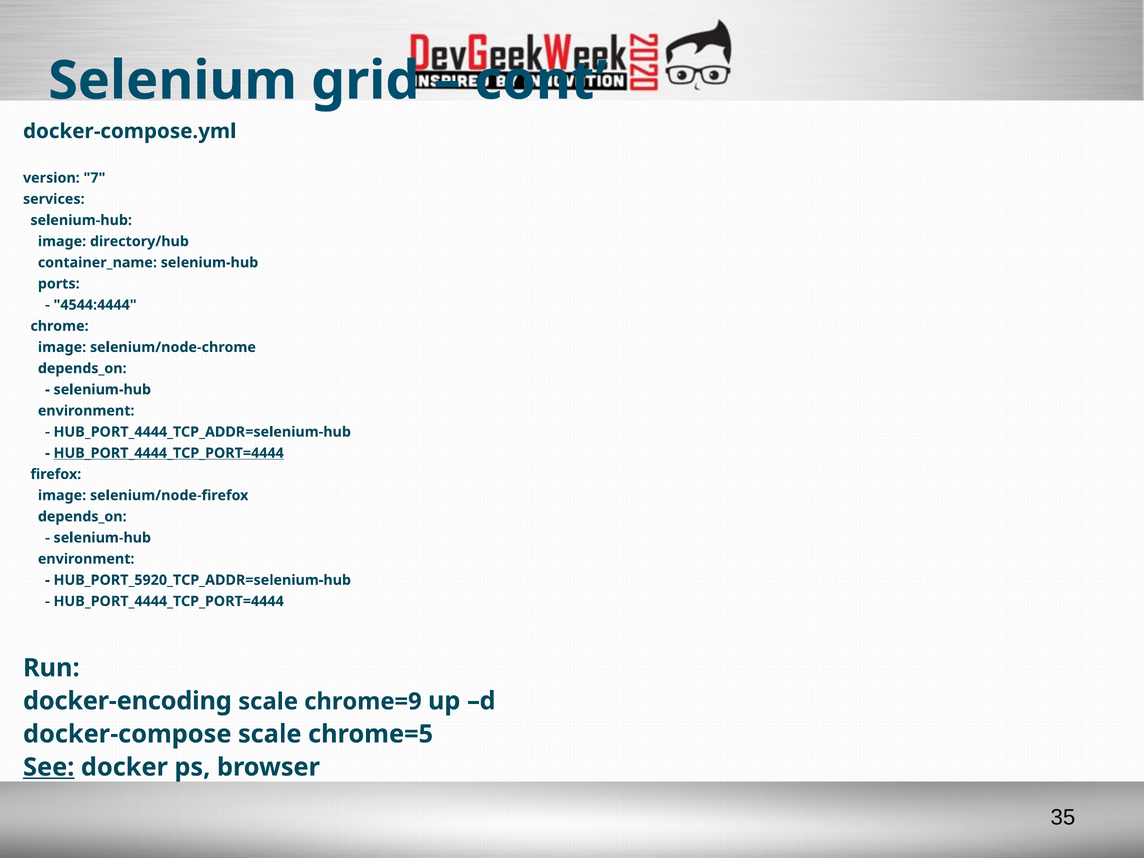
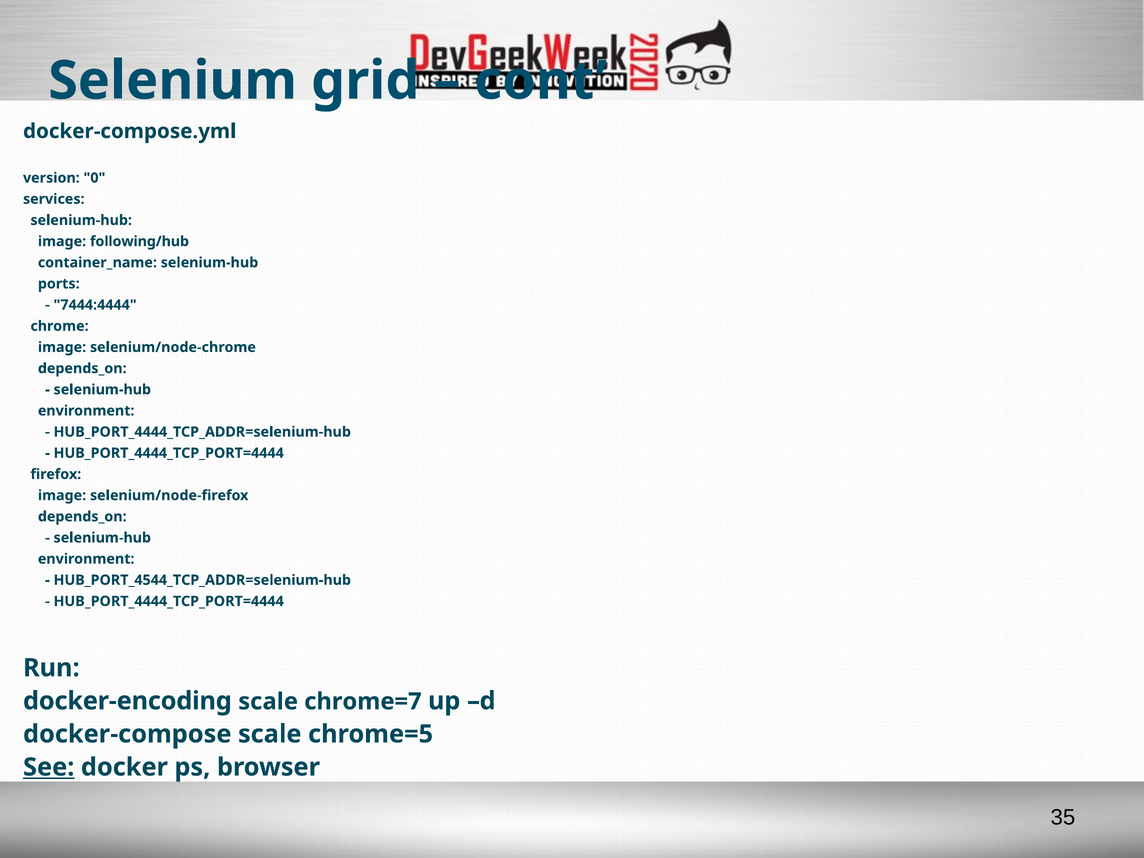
7: 7 -> 0 (94, 178)
directory/hub: directory/hub -> following/hub (139, 241)
4544:4444: 4544:4444 -> 7444:4444 (95, 305)
HUB_PORT_4444_TCP_PORT=4444 underline: present -> none (169, 453)
HUB_PORT_5920_TCP_ADDR=selenium-hub: HUB_PORT_5920_TCP_ADDR=selenium-hub -> HUB_PORT_4544_TCP_ADDR=selenium-hub (202, 580)
chrome=9: chrome=9 -> chrome=7 (363, 702)
